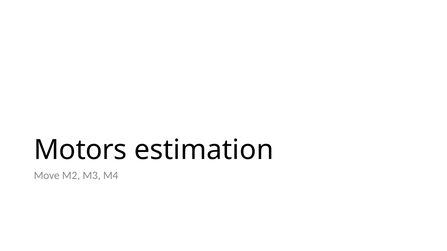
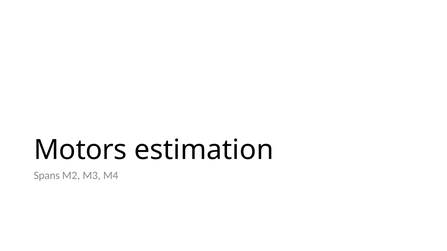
Move: Move -> Spans (47, 176)
